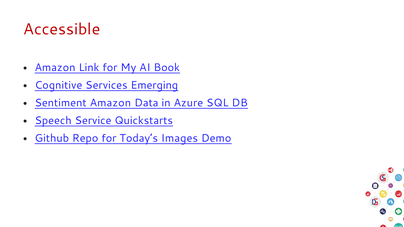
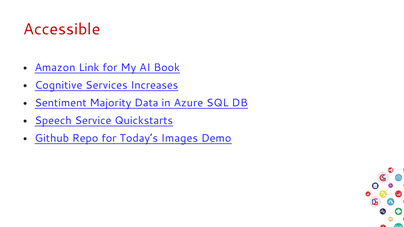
Emerging: Emerging -> Increases (154, 85)
Sentiment Amazon: Amazon -> Majority (110, 103)
